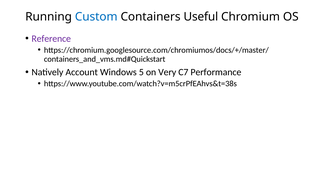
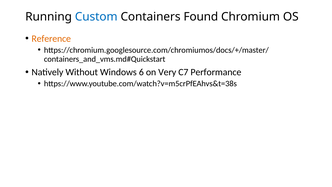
Useful: Useful -> Found (201, 17)
Reference colour: purple -> orange (51, 39)
Account: Account -> Without (82, 72)
5: 5 -> 6 (141, 72)
